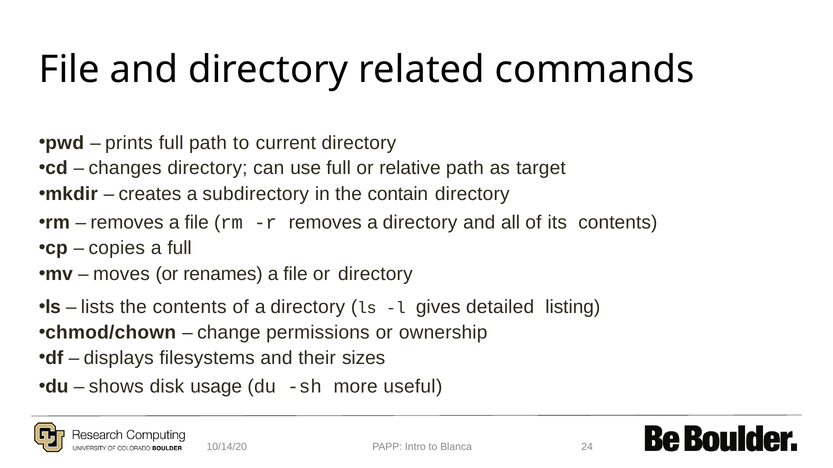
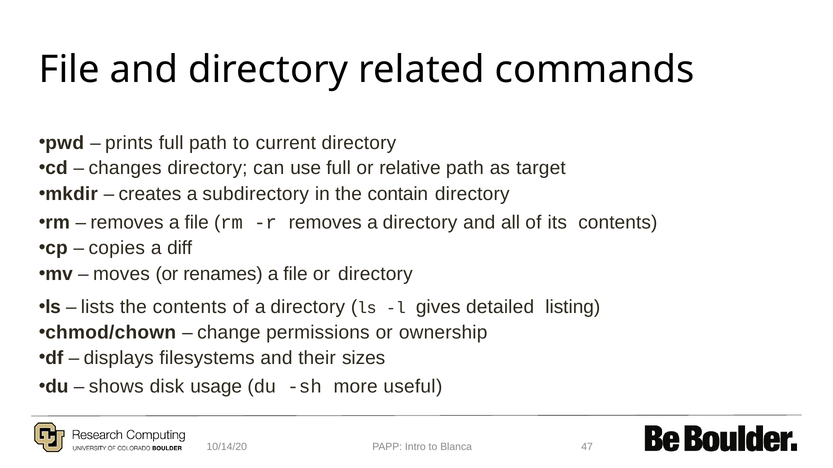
a full: full -> diff (180, 248)
24: 24 -> 47 (587, 447)
